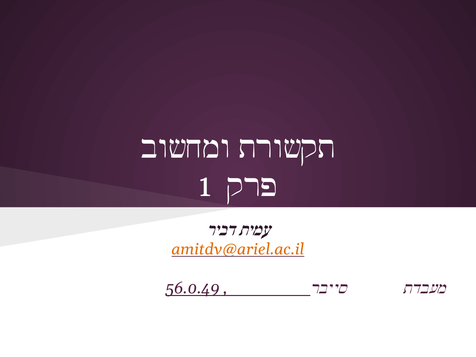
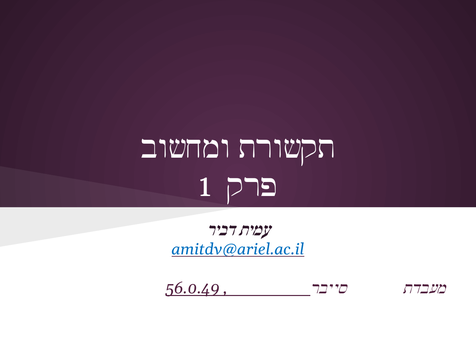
amitdv@ariel.ac.il colour: orange -> blue (238, 249)
